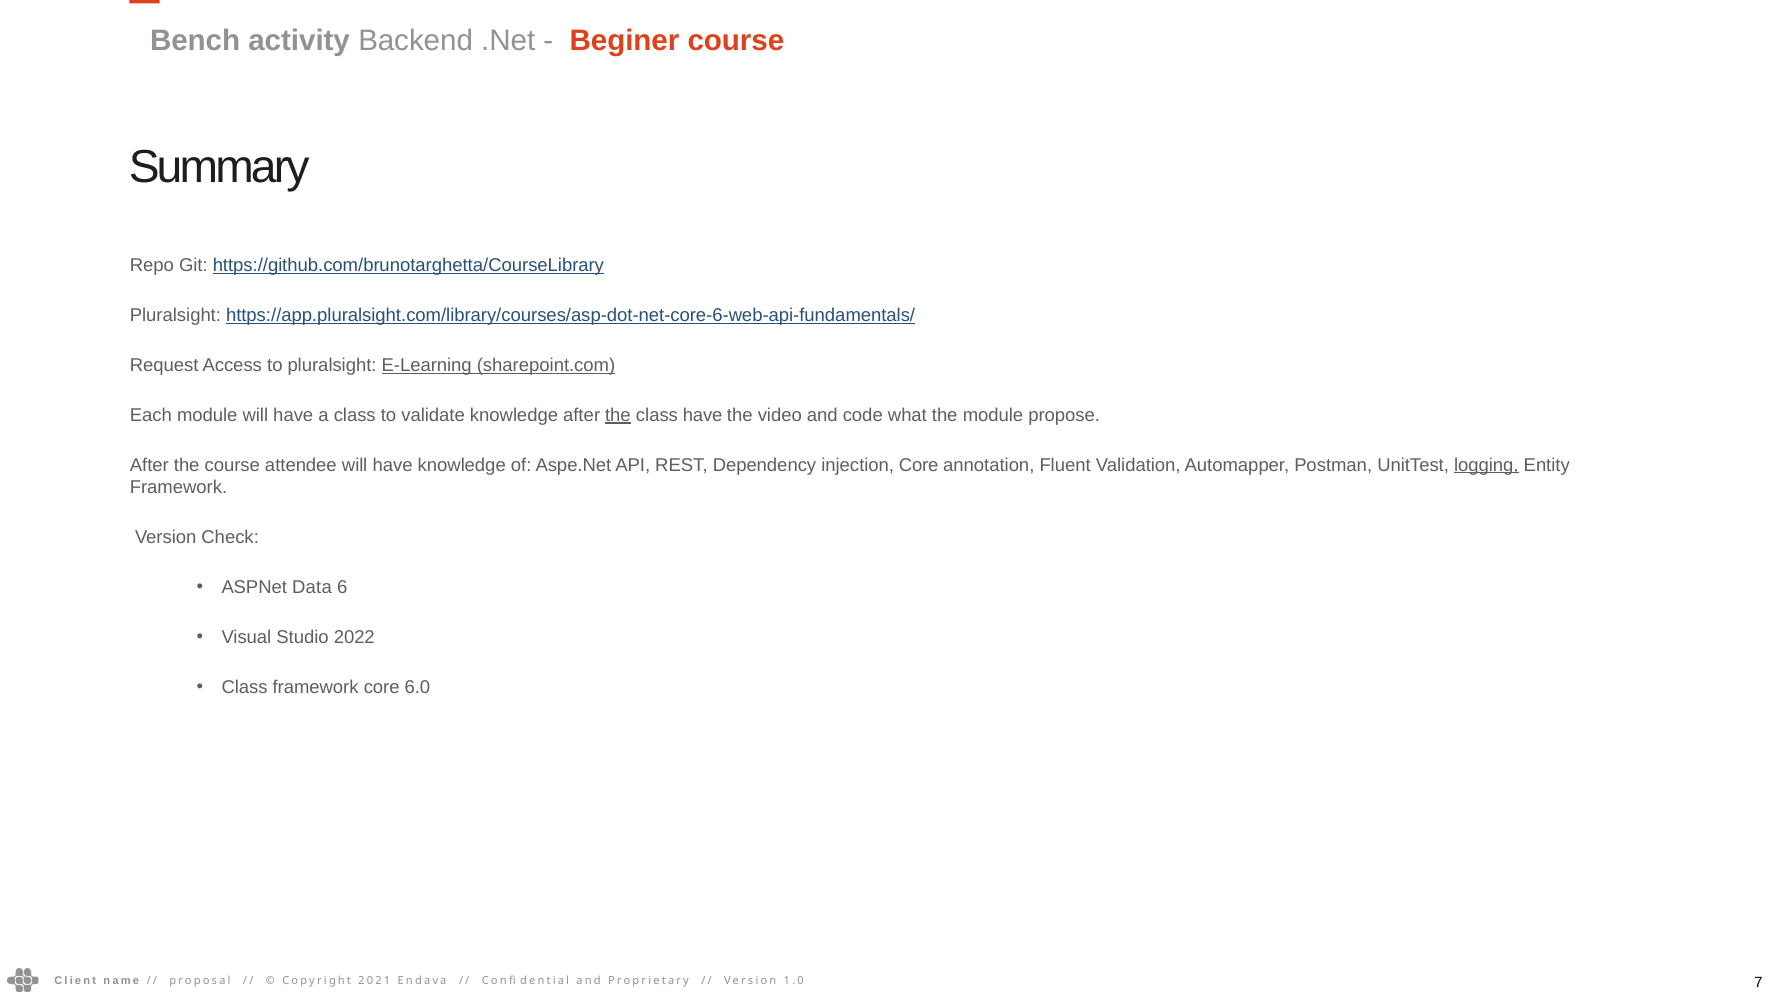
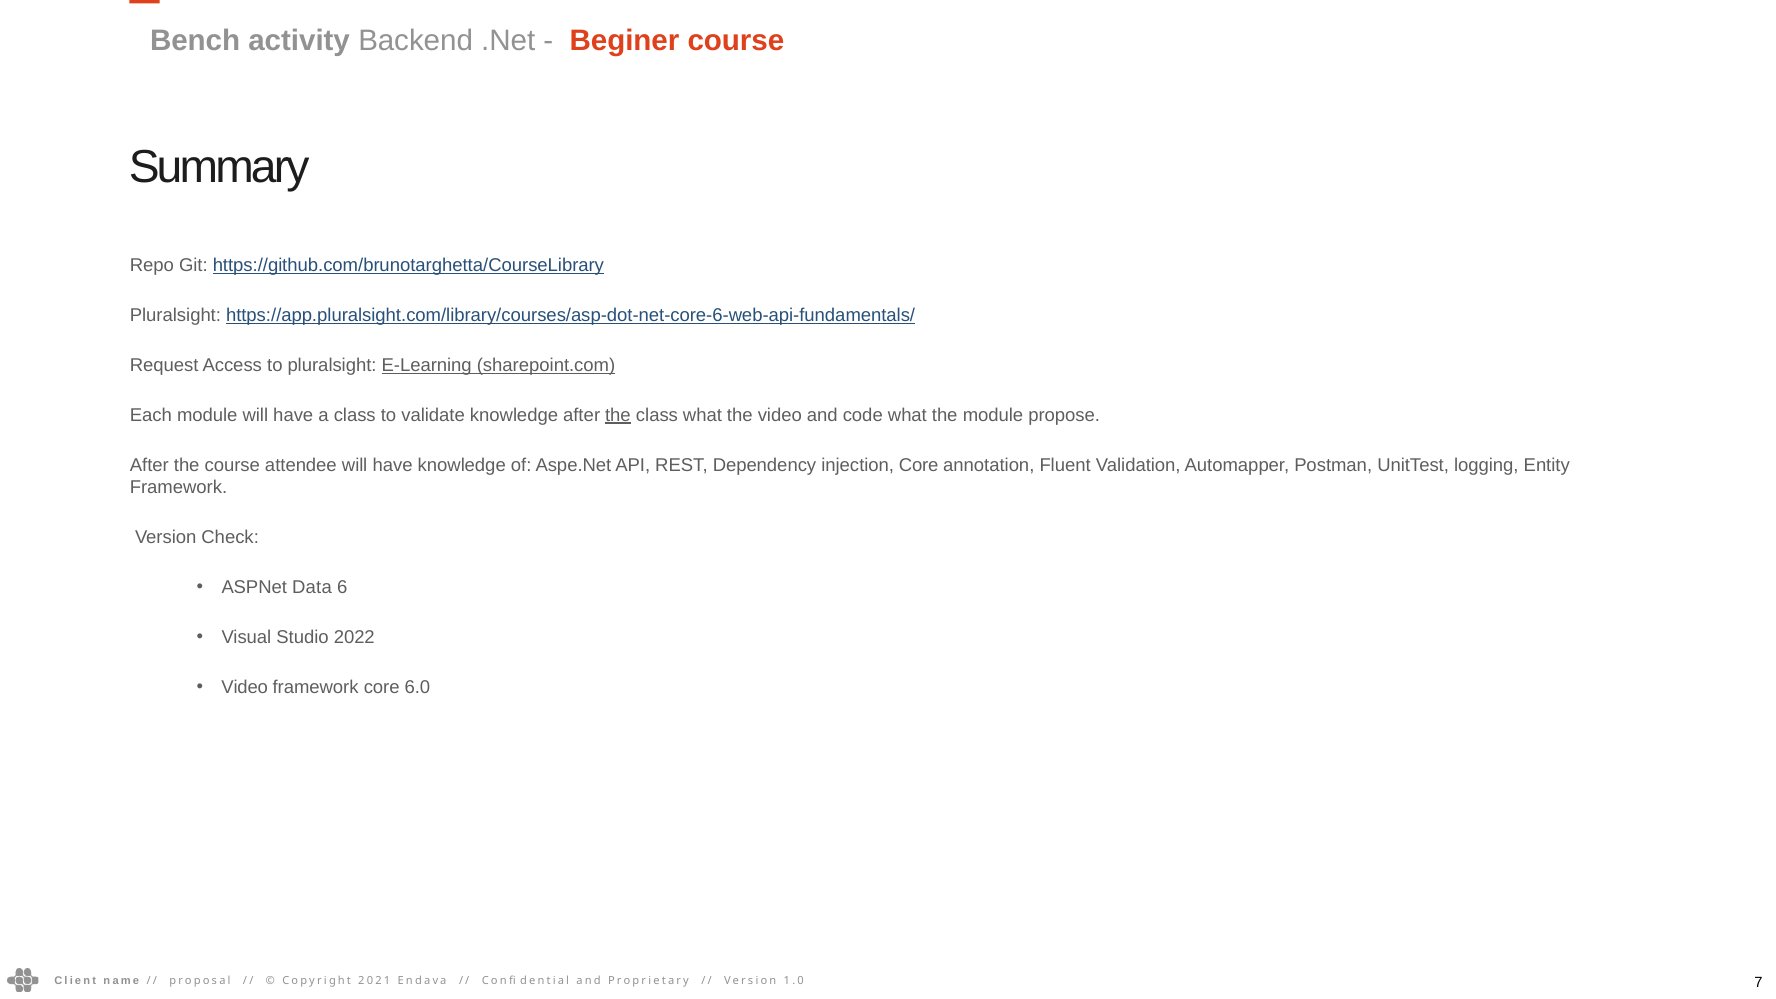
class have: have -> what (703, 415)
logging underline: present -> none (1486, 465)
Class: Class -> Video (245, 687)
